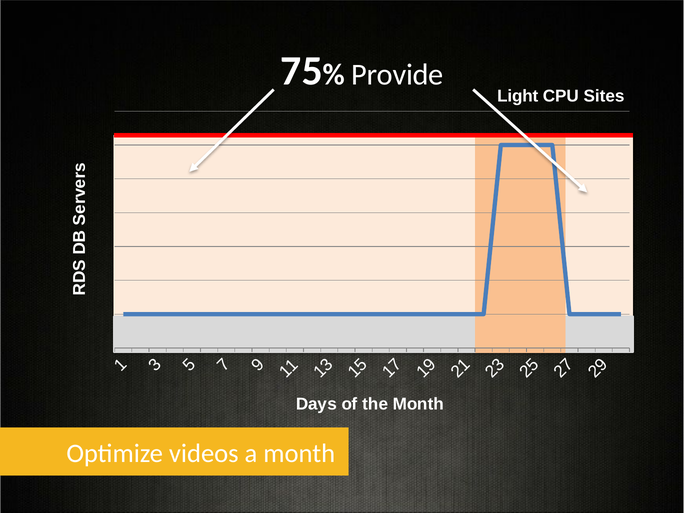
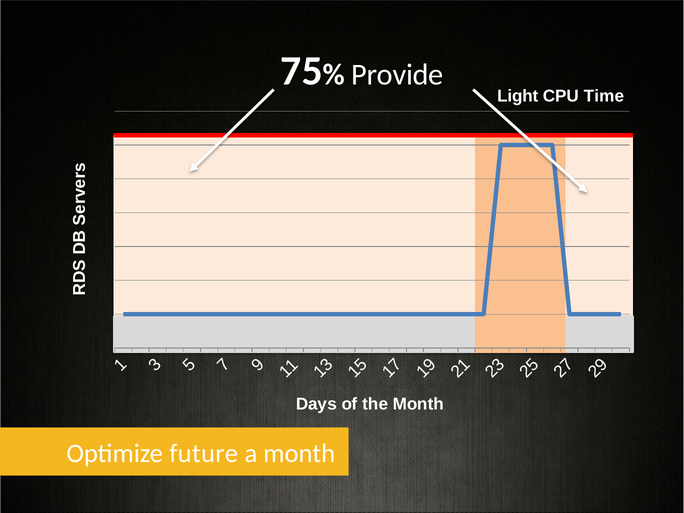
Sites: Sites -> Time (604, 96)
videos: videos -> future (204, 453)
